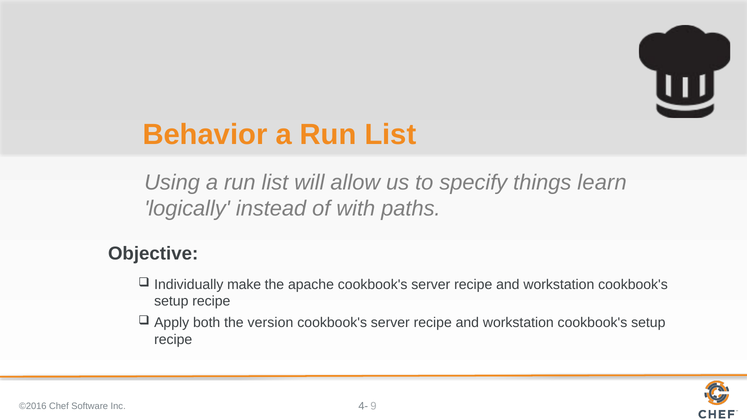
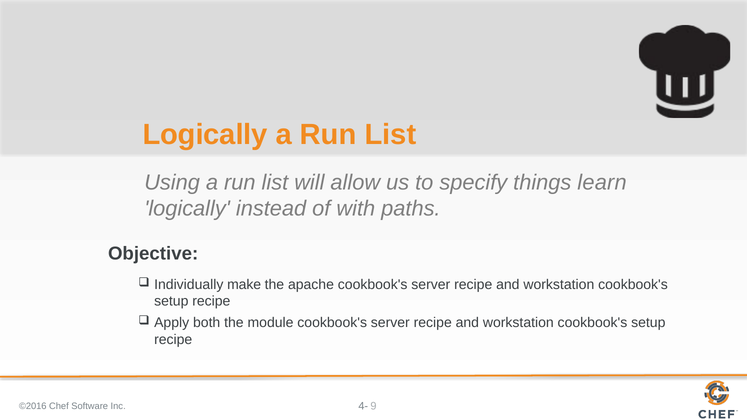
Behavior: Behavior -> Logically (205, 134)
version: version -> module (271, 323)
